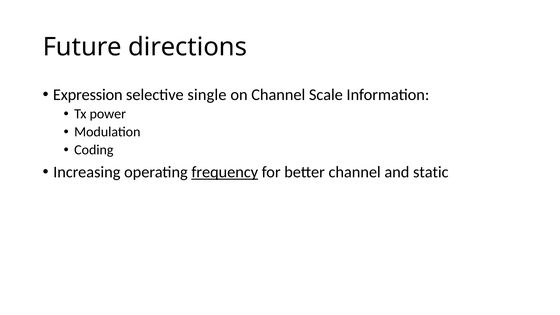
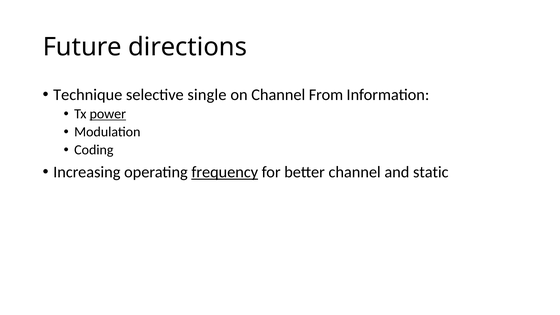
Expression: Expression -> Technique (88, 95)
Scale: Scale -> From (326, 95)
power underline: none -> present (108, 114)
